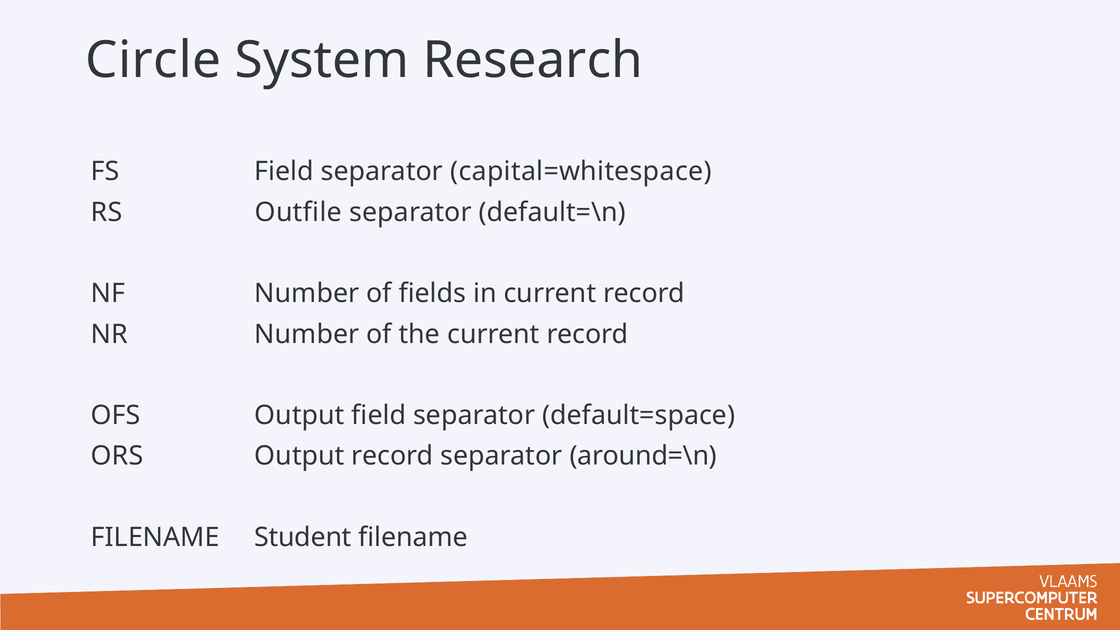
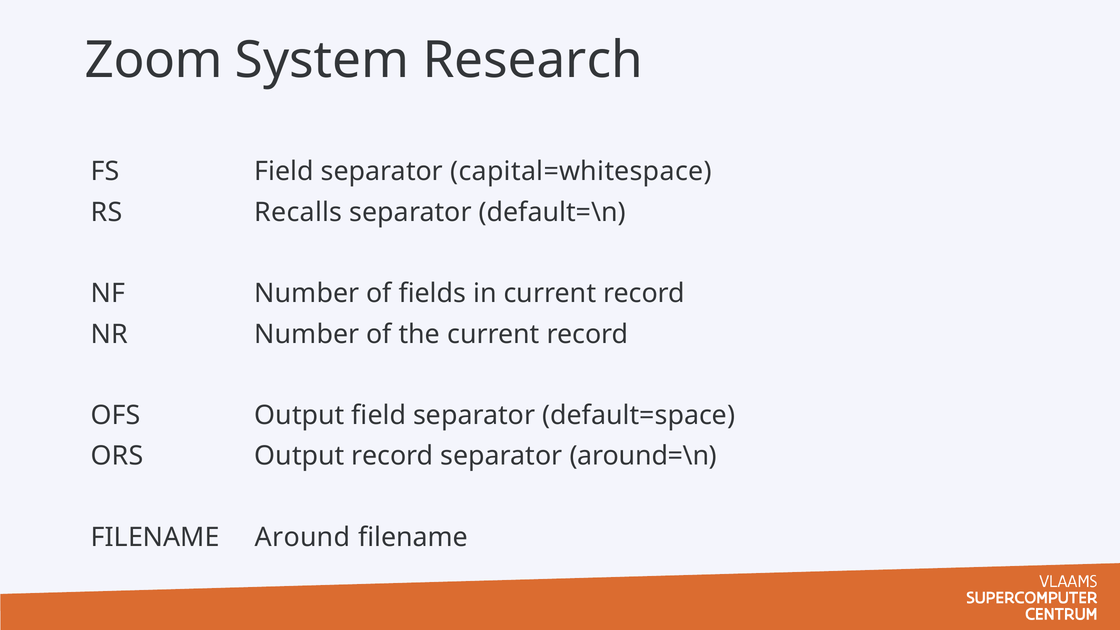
Circle: Circle -> Zoom (154, 61)
Outfile: Outfile -> Recalls (298, 212)
Student: Student -> Around (303, 537)
